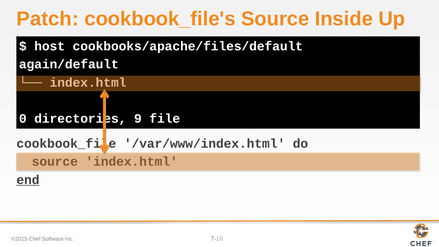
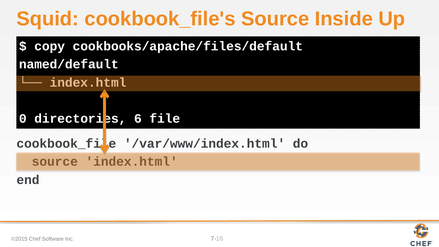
Patch: Patch -> Squid (48, 19)
host: host -> copy (50, 46)
again/default: again/default -> named/default (69, 64)
9: 9 -> 6 (138, 119)
end underline: present -> none (28, 180)
